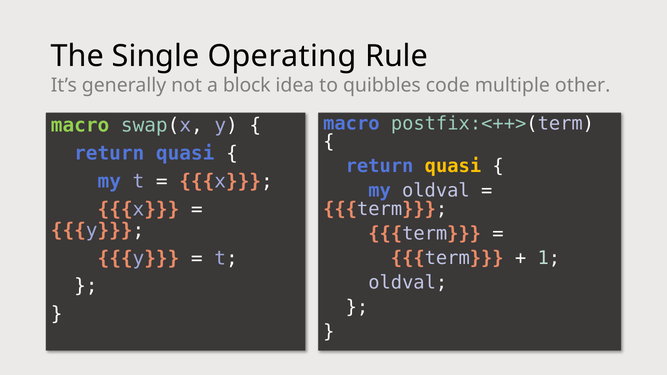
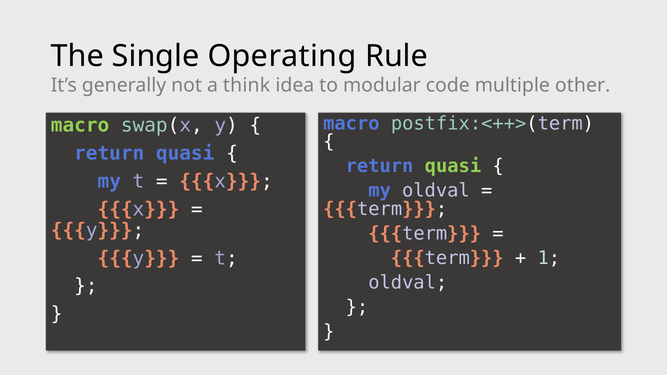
block: block -> think (247, 85)
quibbles: quibbles -> modular (382, 85)
quasi colour: yellow -> light green (453, 166)
